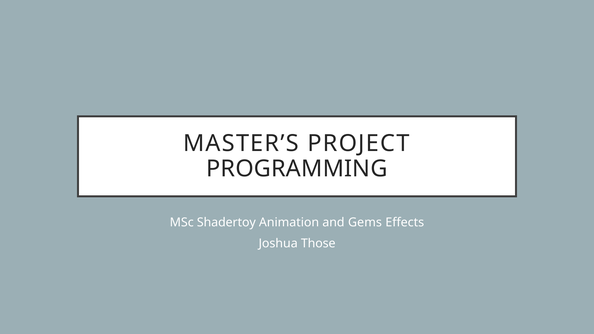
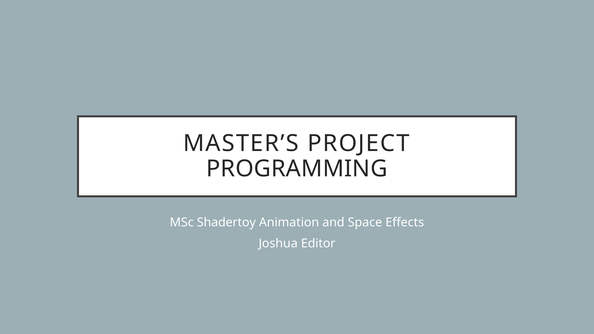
Gems: Gems -> Space (365, 223)
Those: Those -> Editor (318, 244)
